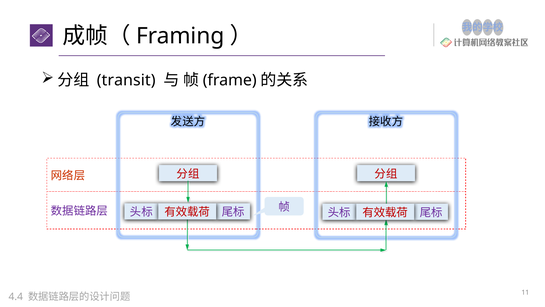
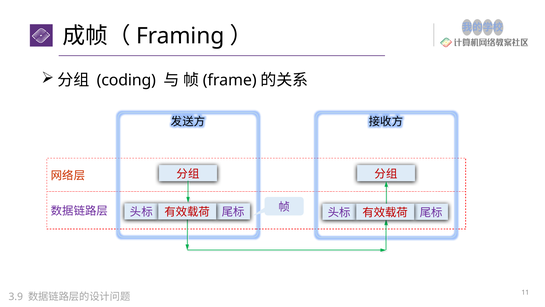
transit: transit -> coding (126, 80)
4.4: 4.4 -> 3.9 (16, 296)
